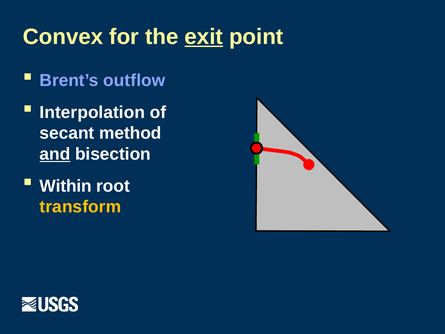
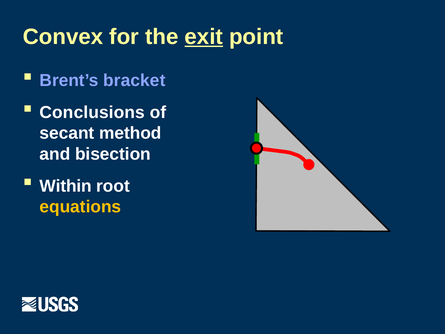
outflow: outflow -> bracket (134, 80)
Interpolation: Interpolation -> Conclusions (92, 112)
and underline: present -> none (55, 154)
transform: transform -> equations (80, 207)
